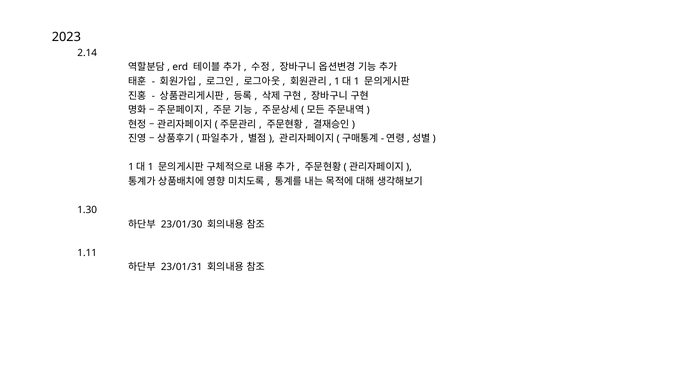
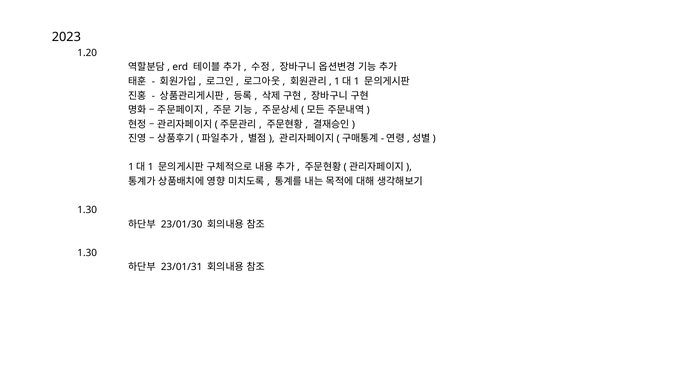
2.14: 2.14 -> 1.20 (87, 53)
1.11: 1.11 -> 1.30 (87, 253)
